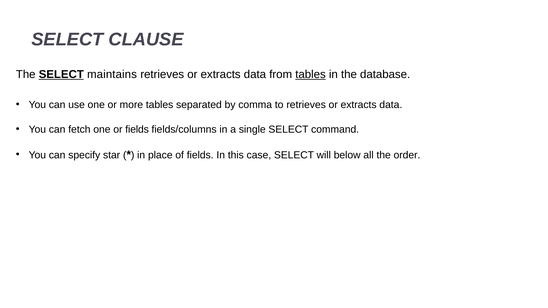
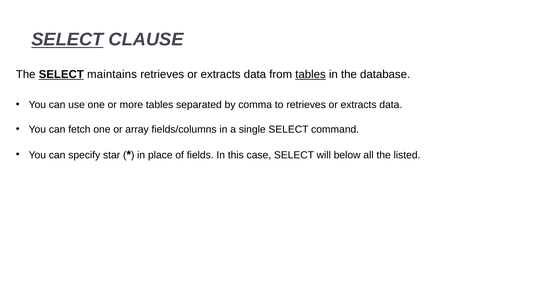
SELECT underline: none -> present (67, 40)
or fields: fields -> array (137, 129)
order: order -> listed (407, 155)
